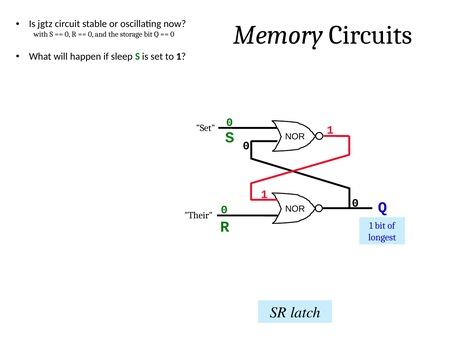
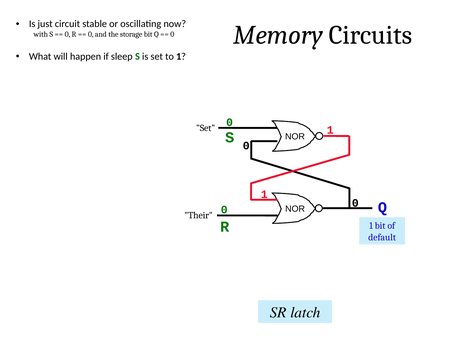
jgtz: jgtz -> just (45, 24)
longest: longest -> default (382, 237)
